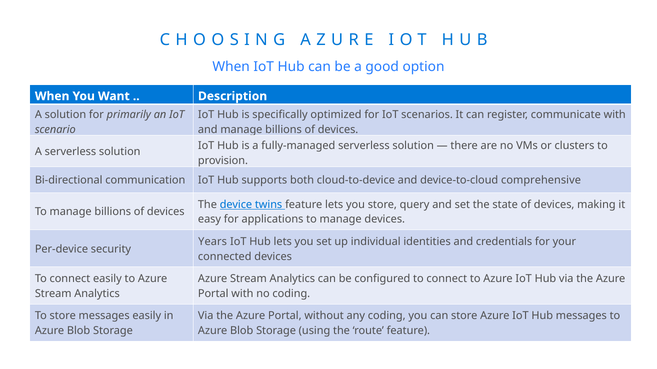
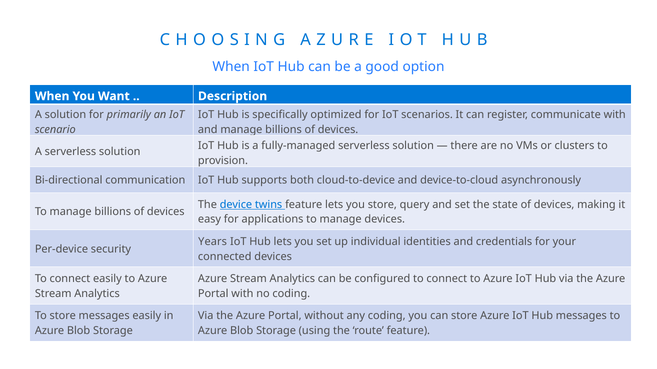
comprehensive: comprehensive -> asynchronously (541, 181)
